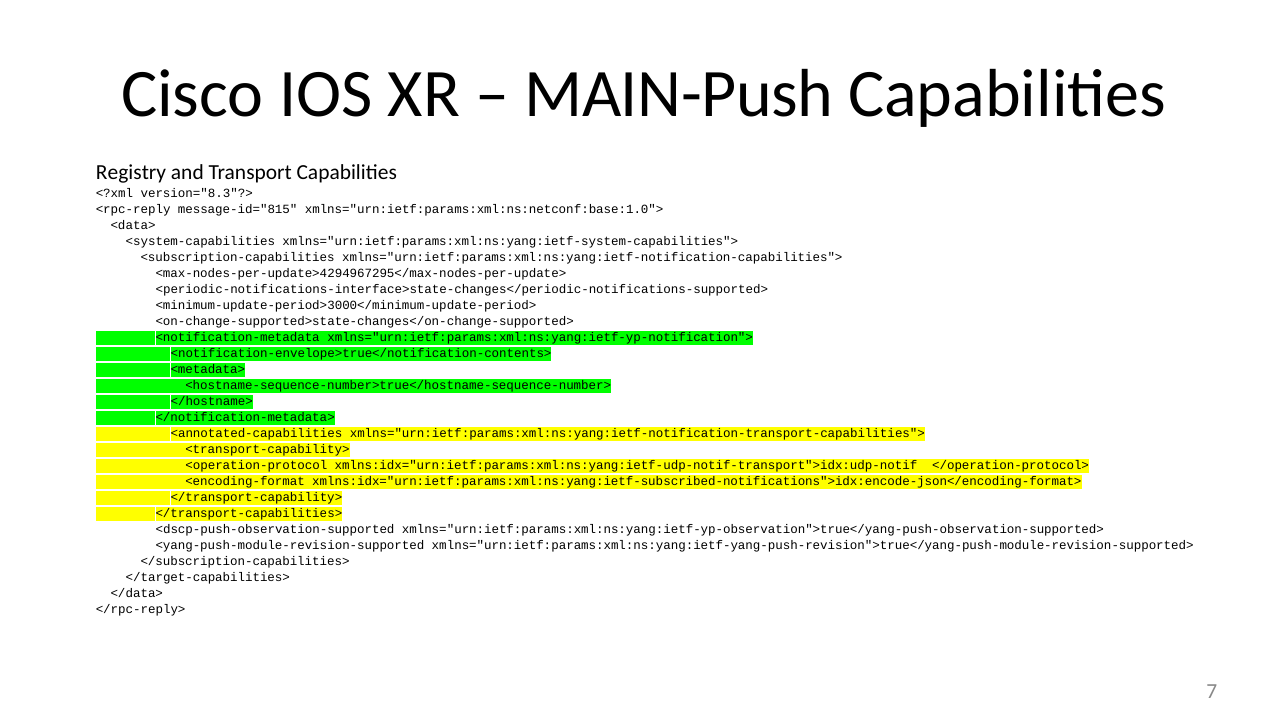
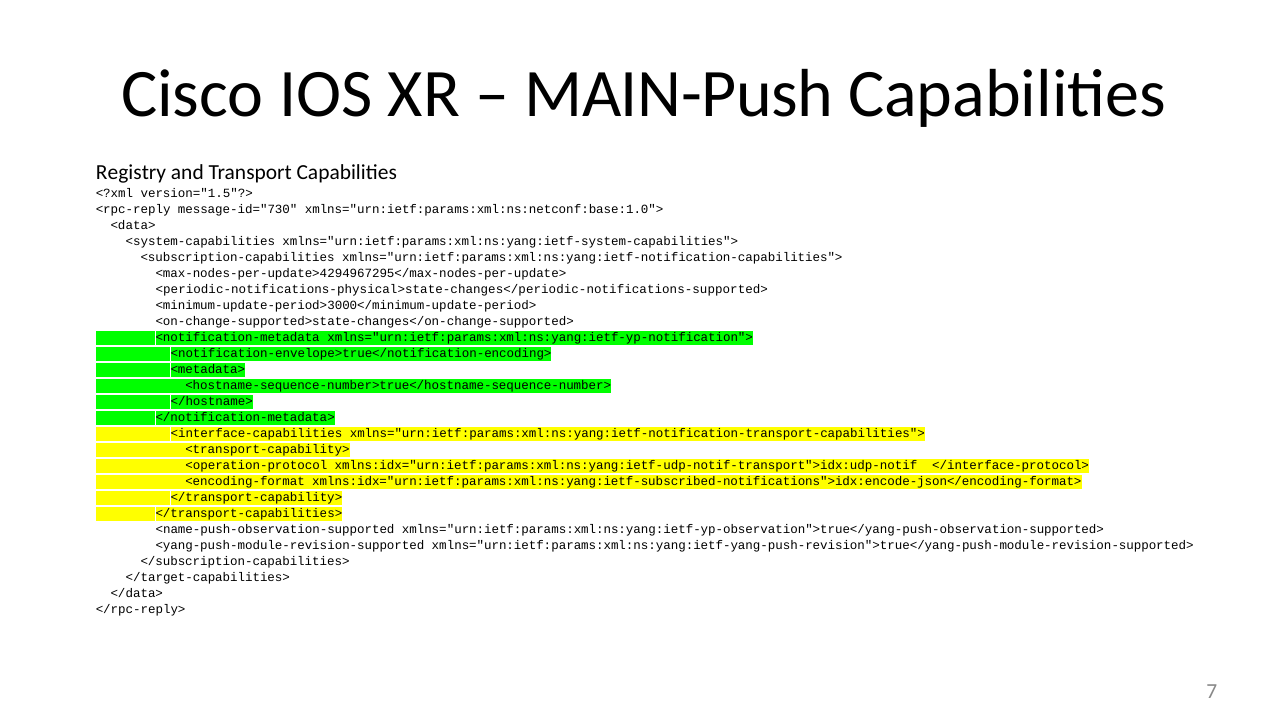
version="8.3"?>: version="8.3"?> -> version="1.5"?> (197, 193)
message-id="815: message-id="815 -> message-id="730 (238, 209)
<periodic-notifications-interface>state-changes</periodic-notifications-supported>: <periodic-notifications-interface>state-changes</periodic-notifications-supported> -> <periodic-notifications-physical>state-changes</periodic-notifications-supported> (462, 289)
<notification-envelope>true</notification-contents>: <notification-envelope>true</notification-contents> -> <notification-envelope>true</notification-encoding> (361, 353)
<annotated-capabilities: <annotated-capabilities -> <interface-capabilities (256, 433)
</operation-protocol>: </operation-protocol> -> </interface-protocol> (1011, 466)
<dscp-push-observation-supported: <dscp-push-observation-supported -> <name-push-observation-supported (275, 530)
